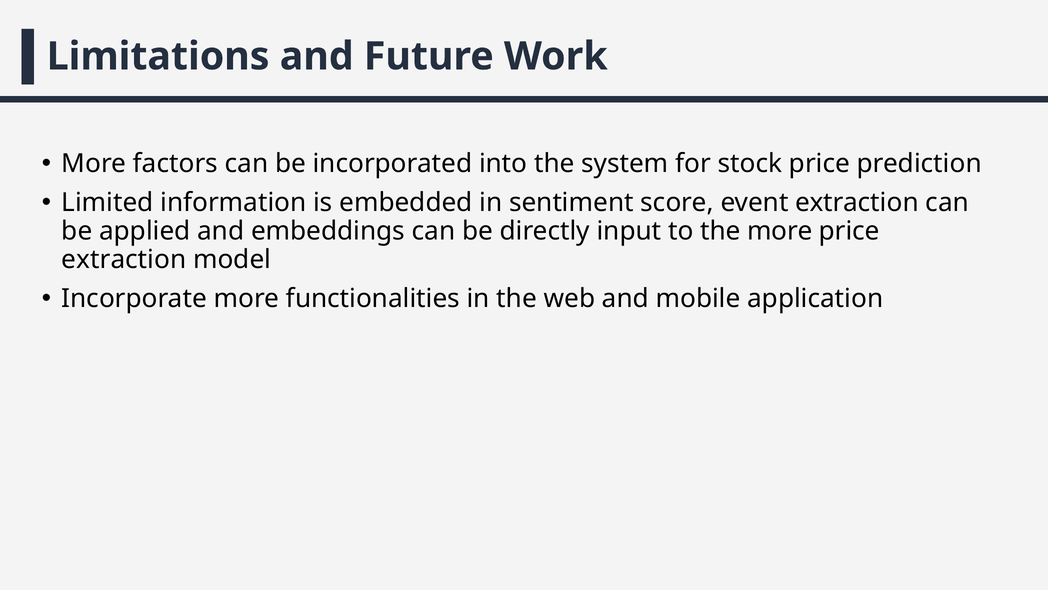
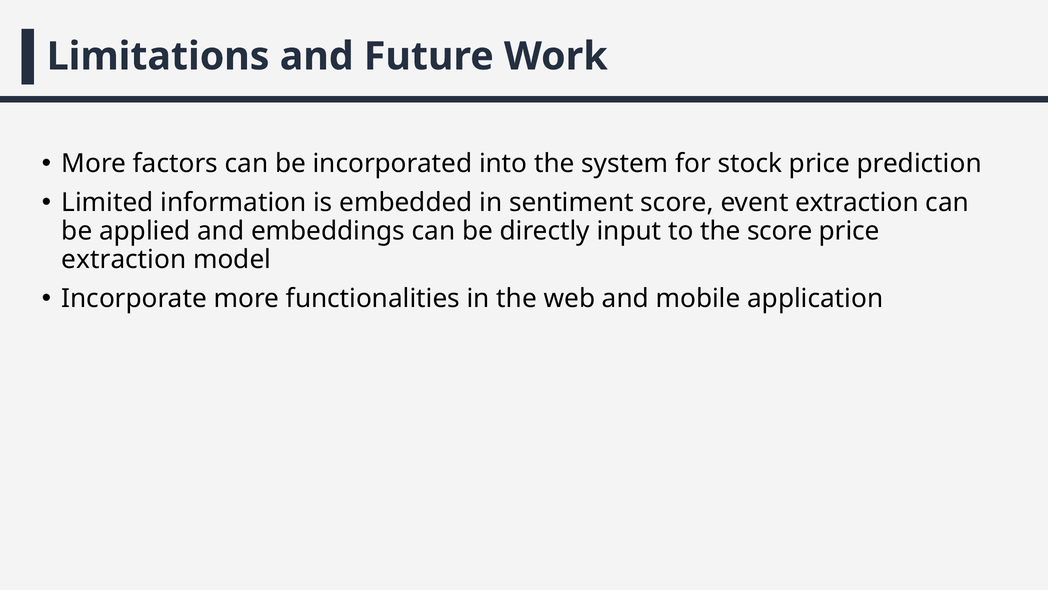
the more: more -> score (780, 231)
